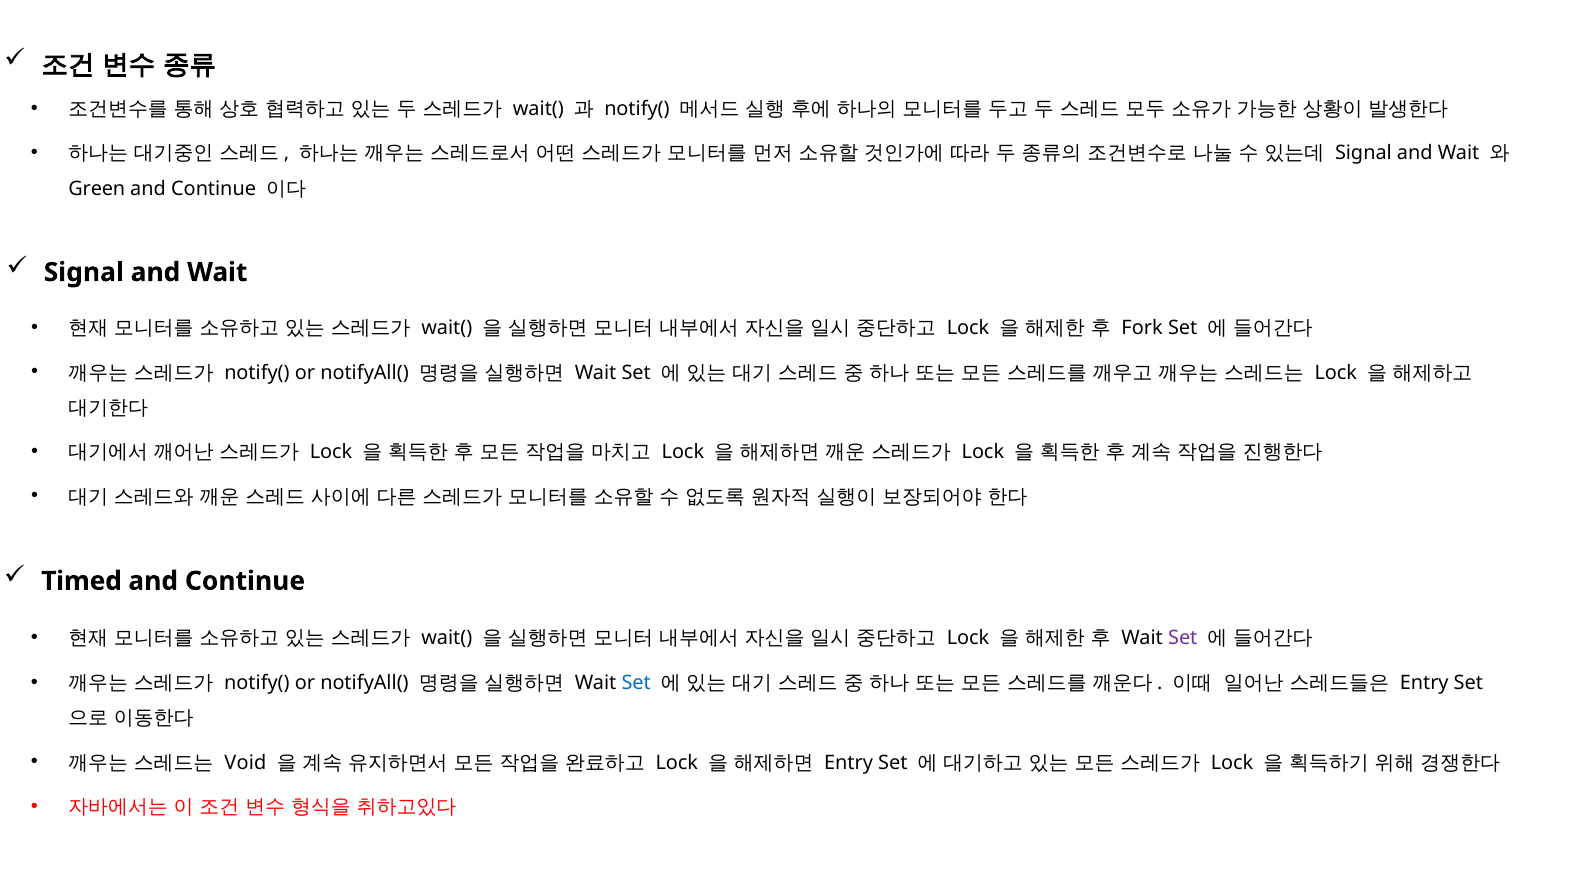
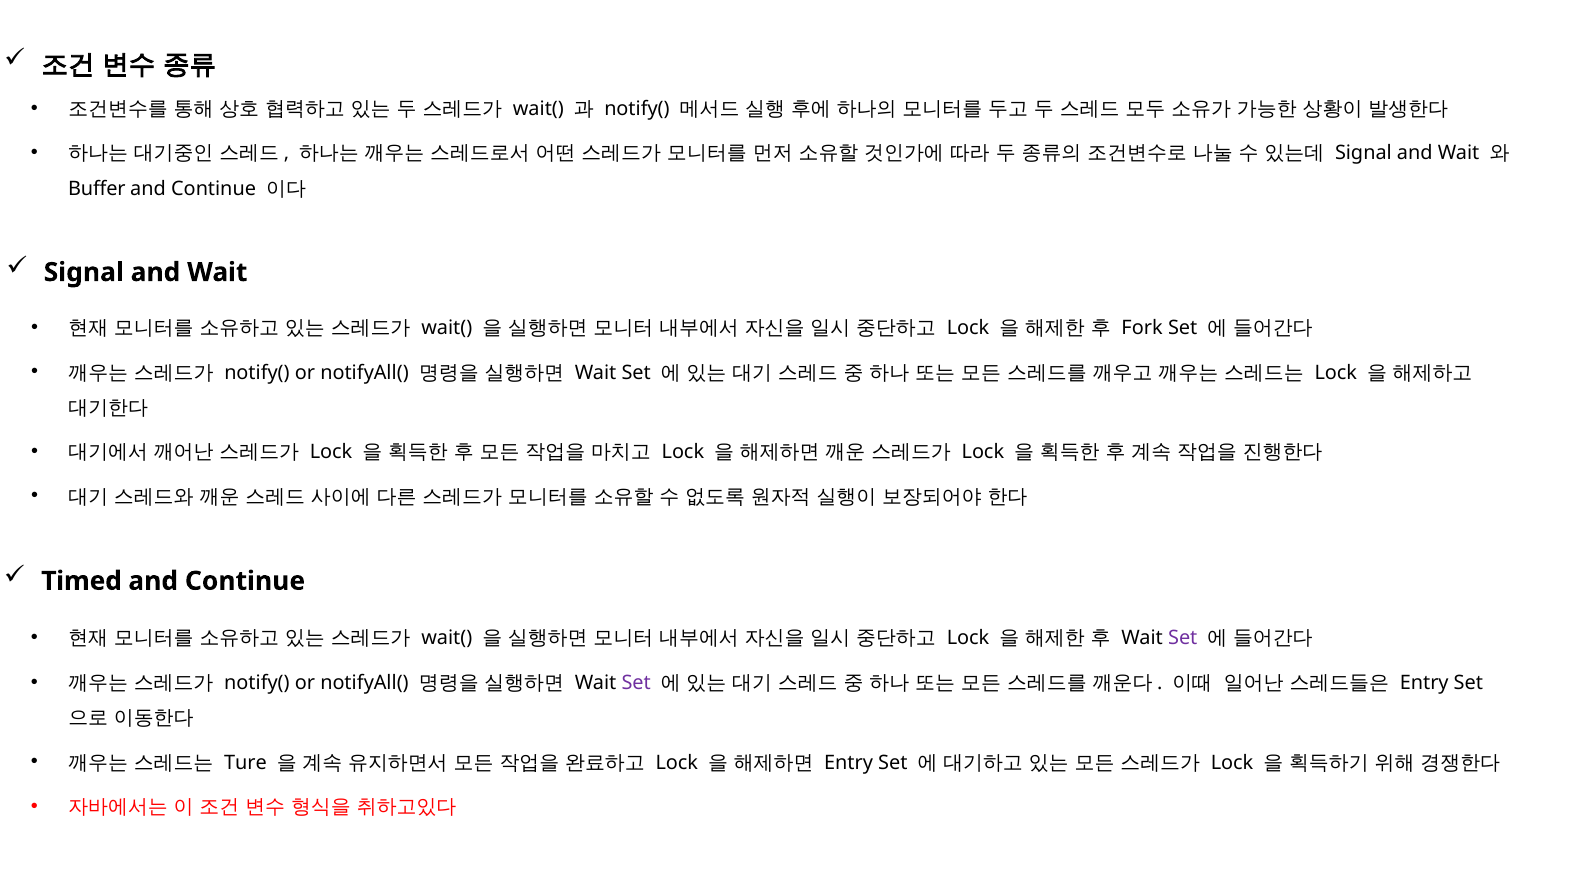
Green: Green -> Buffer (97, 189)
Set colour: blue -> purple (636, 683)
Void: Void -> Ture (245, 763)
